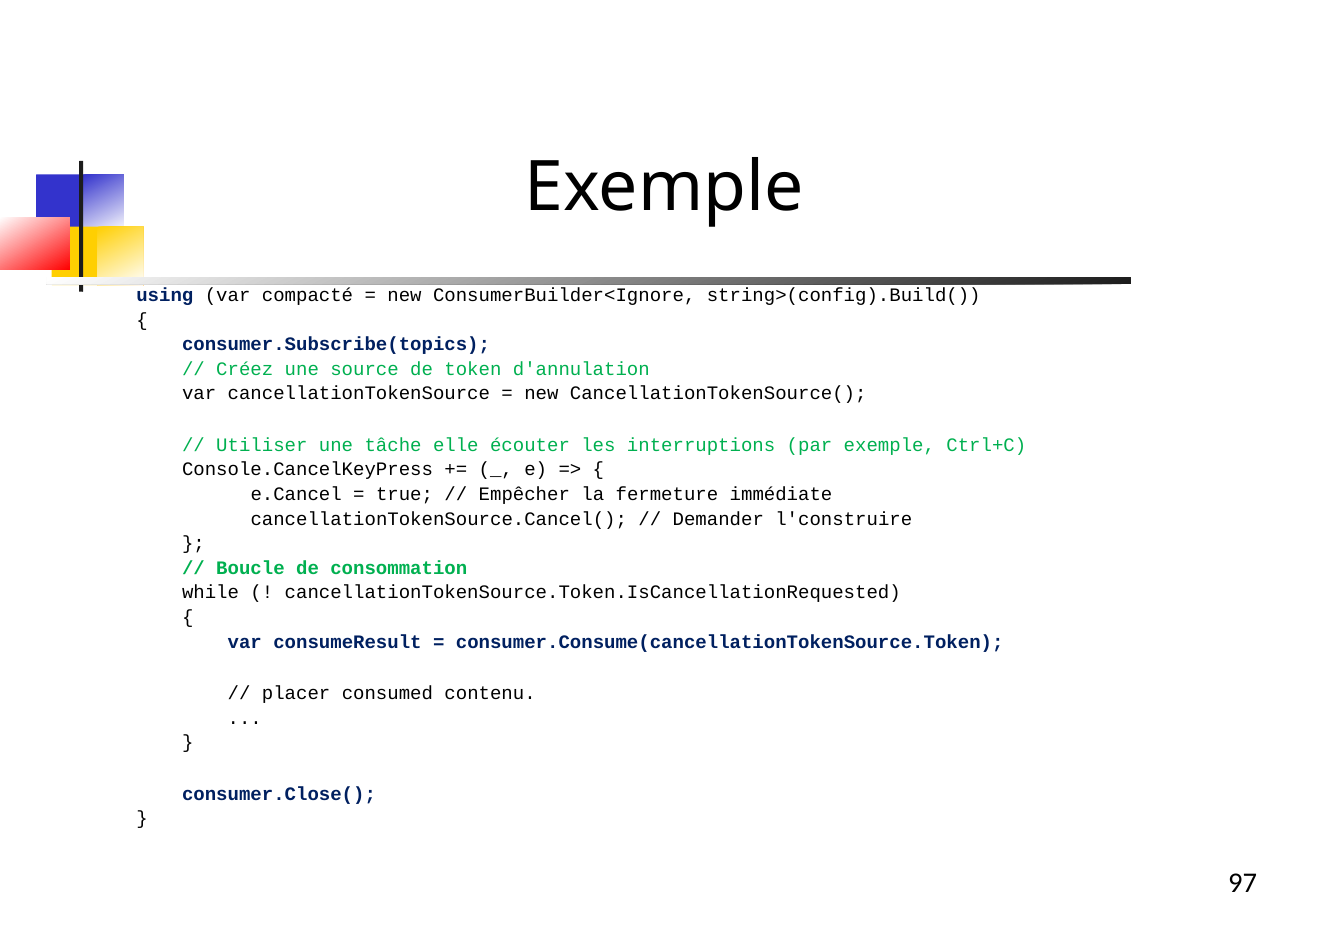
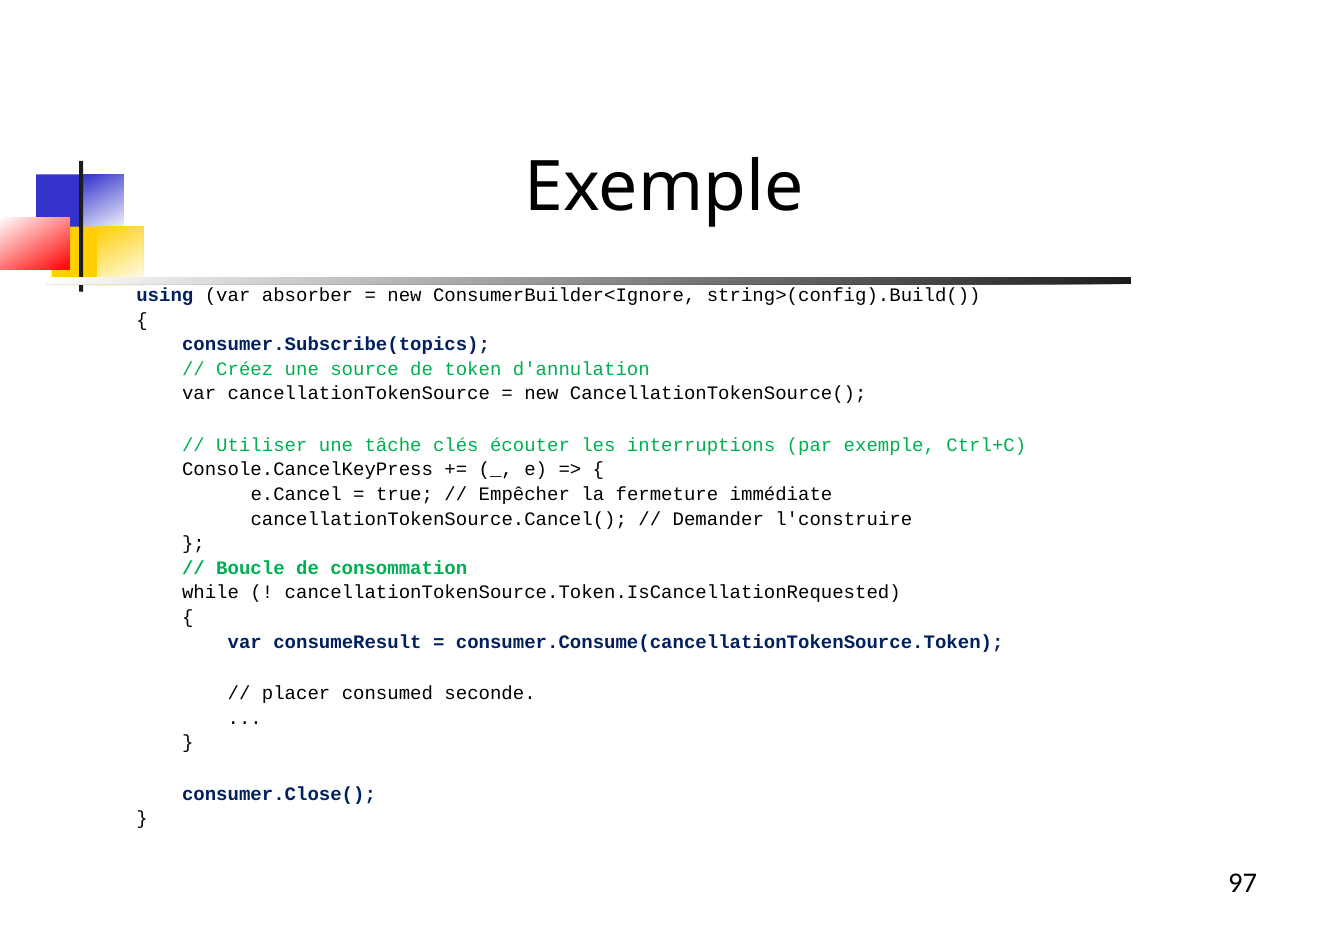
compacté: compacté -> absorber (308, 295)
elle: elle -> clés (456, 445)
contenu: contenu -> seconde (490, 693)
